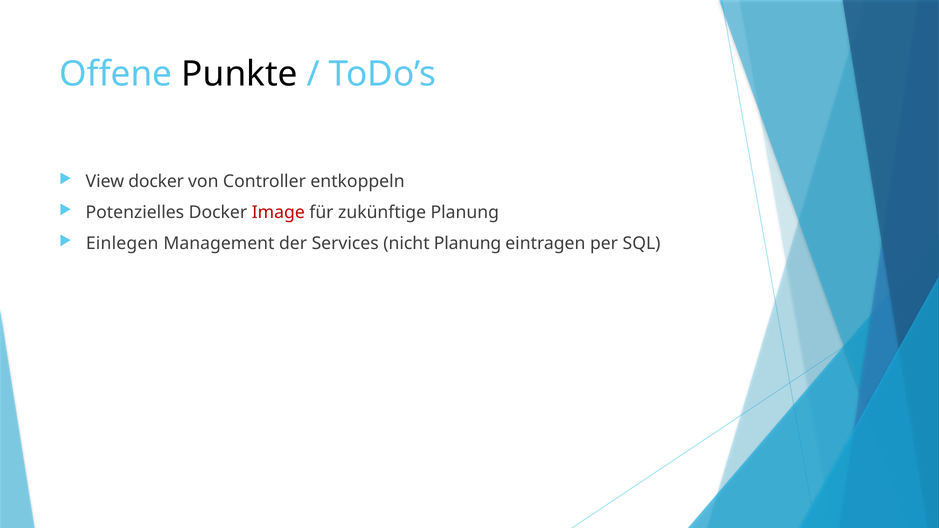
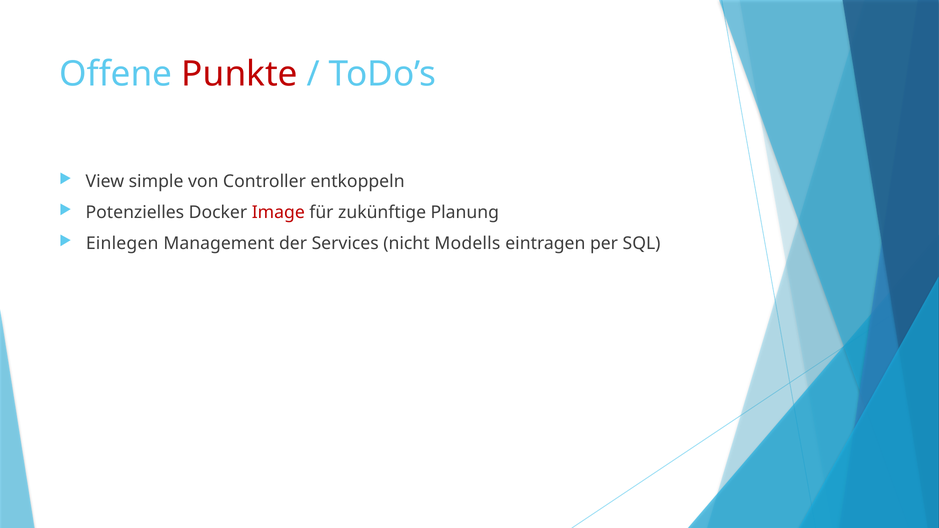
Punkte colour: black -> red (240, 74)
View docker: docker -> simple (156, 182)
nicht Planung: Planung -> Modells (467, 244)
